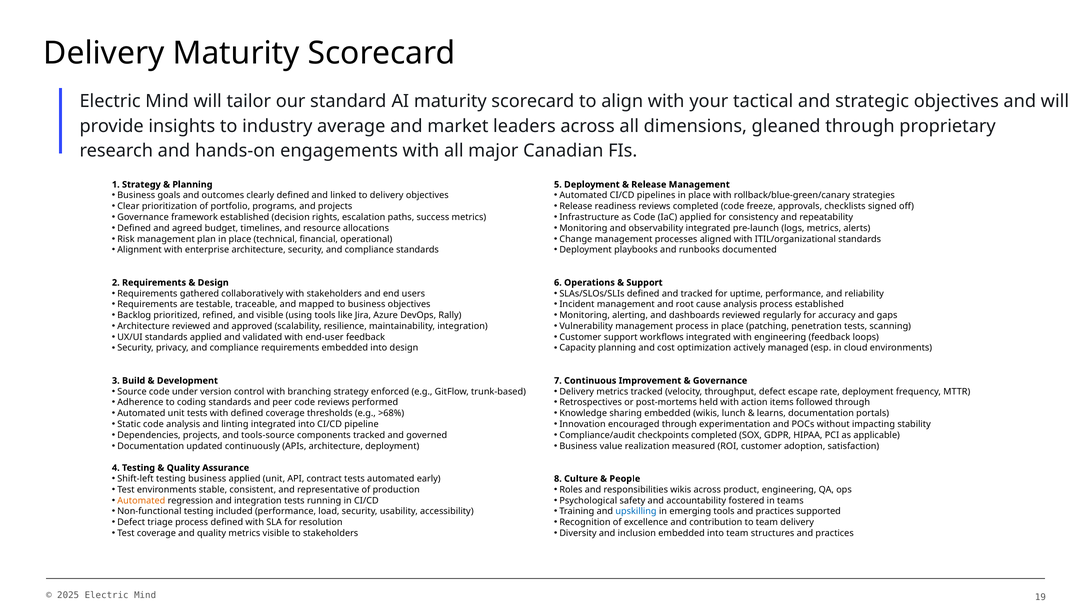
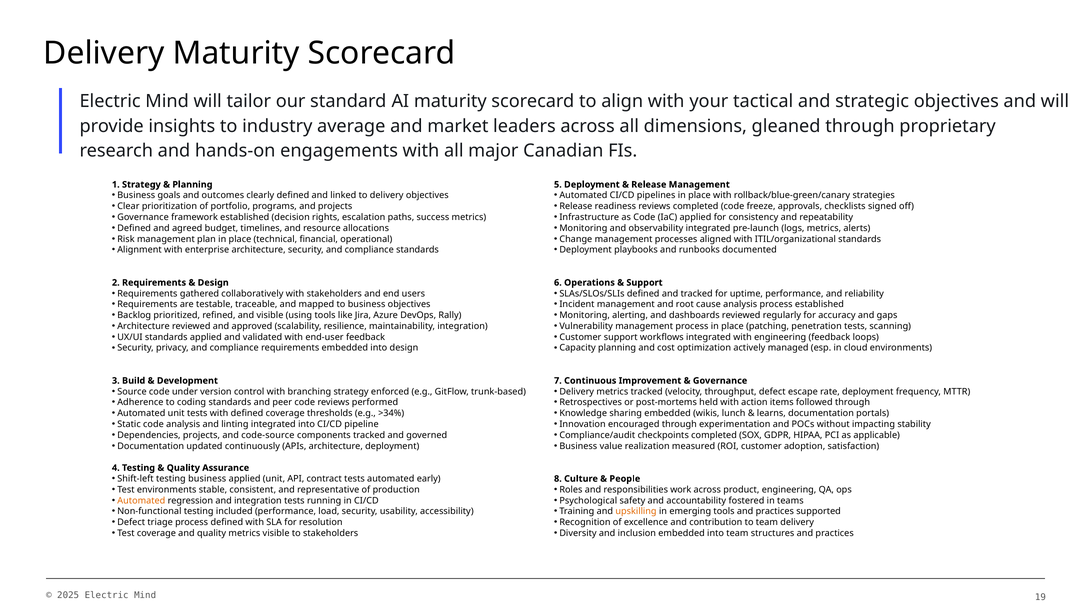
>68%: >68% -> >34% (391, 414)
tools-source: tools-source -> code-source (268, 435)
responsibilities wikis: wikis -> work (681, 490)
upskilling colour: blue -> orange (636, 512)
